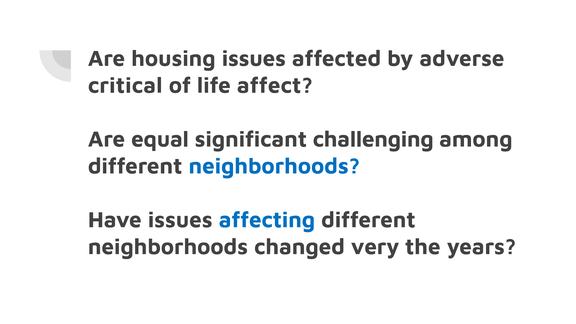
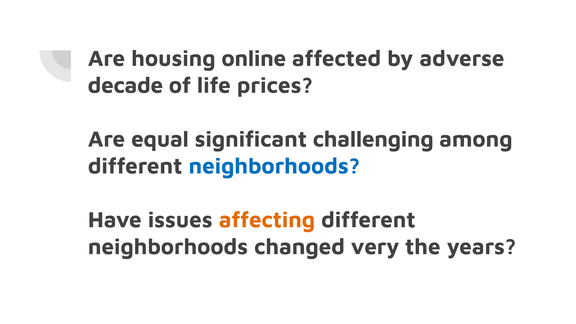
housing issues: issues -> online (254, 58)
critical: critical -> decade (125, 85)
affect: affect -> prices (275, 85)
affecting colour: blue -> orange (267, 220)
